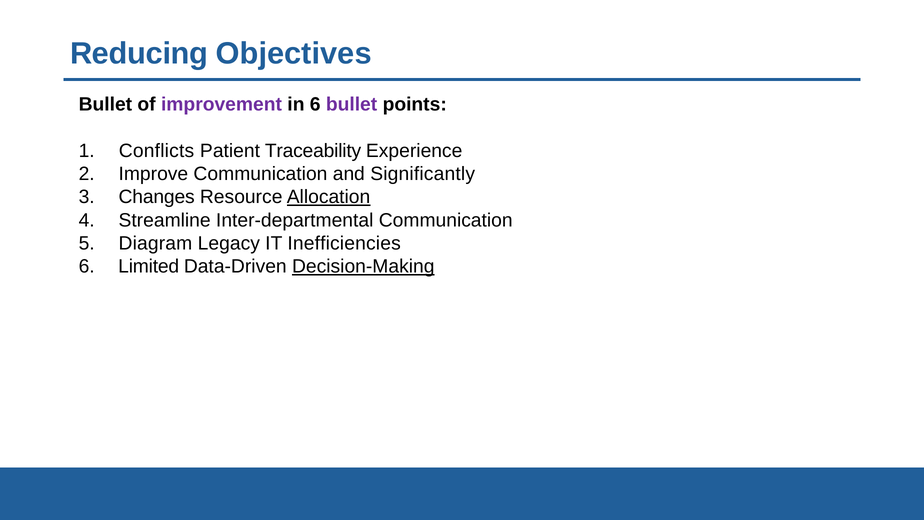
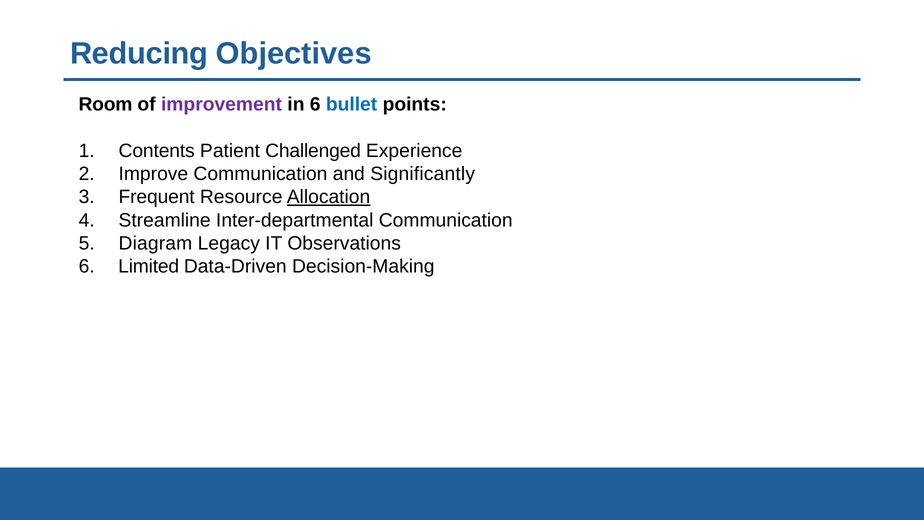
Bullet: Bullet -> Room (105, 104)
bullet colour: purple -> blue (352, 104)
Conflicts: Conflicts -> Contents (157, 151)
Traceability: Traceability -> Challenged (313, 151)
Changes: Changes -> Frequent (157, 197)
Inefficiencies: Inefficiencies -> Observations (344, 243)
Decision-Making underline: present -> none (363, 266)
